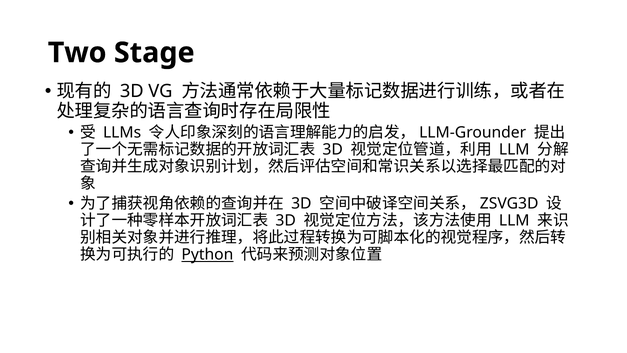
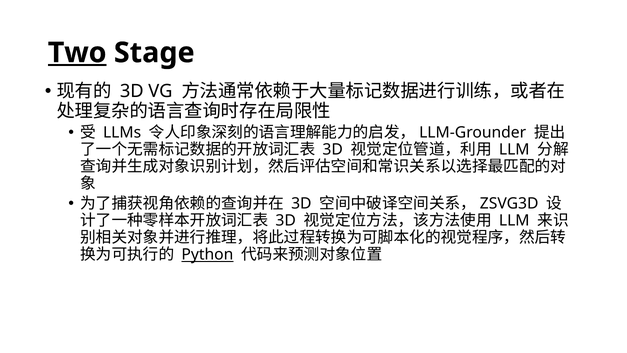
Two underline: none -> present (77, 53)
